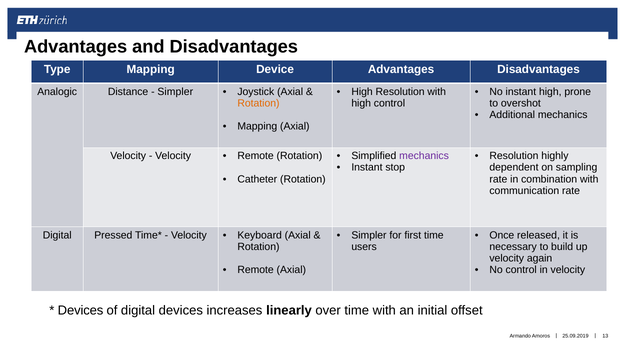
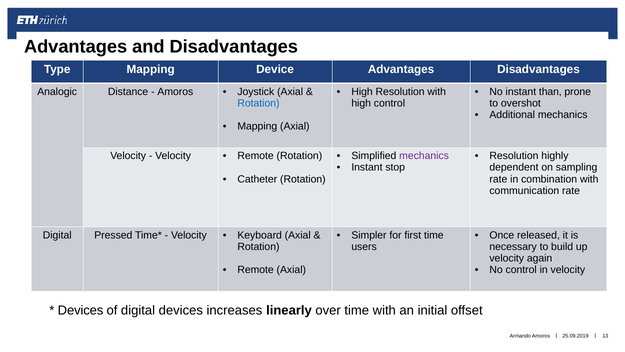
instant high: high -> than (550, 92)
Simpler: Simpler -> Amoros (175, 92)
Rotation colour: orange -> blue (258, 103)
